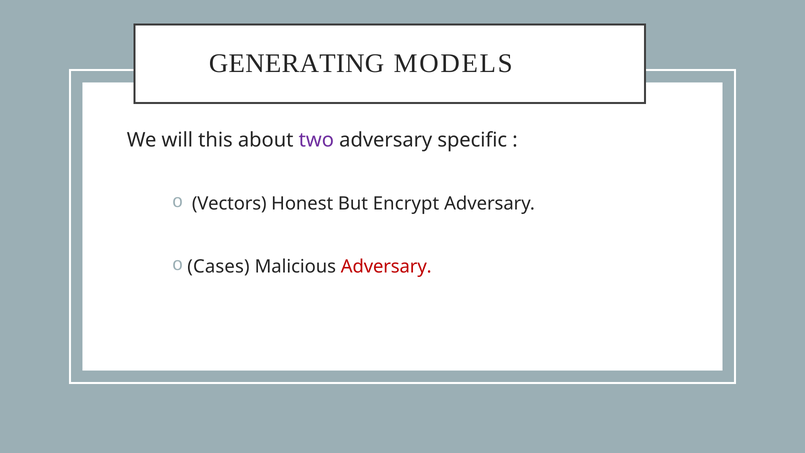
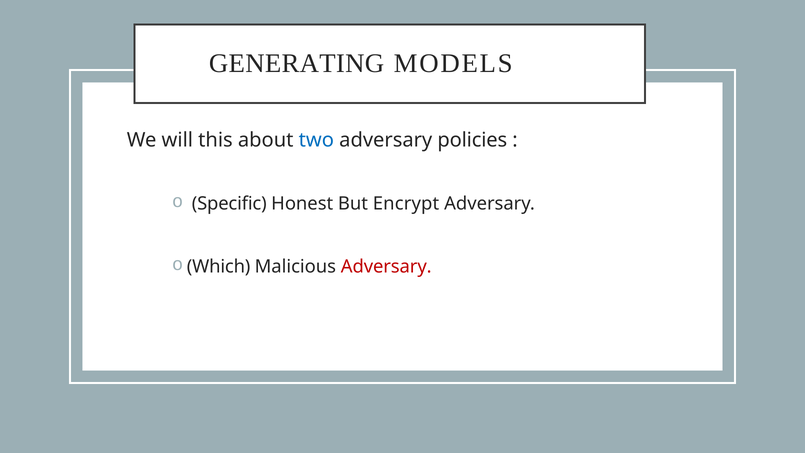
two colour: purple -> blue (316, 140)
specific: specific -> policies (472, 140)
Vectors: Vectors -> Specific (229, 204)
Cases: Cases -> Which (219, 267)
